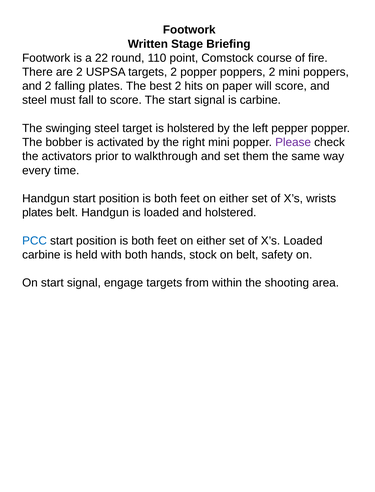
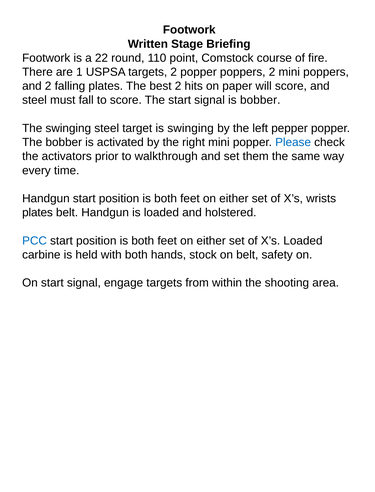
are 2: 2 -> 1 (79, 72)
is carbine: carbine -> bobber (260, 100)
is holstered: holstered -> swinging (191, 128)
Please colour: purple -> blue (293, 142)
